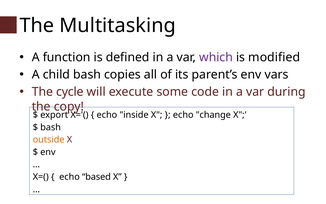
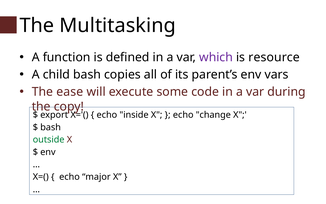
modified: modified -> resource (274, 57)
cycle: cycle -> ease (70, 92)
outside colour: orange -> green (49, 139)
based: based -> major (96, 177)
